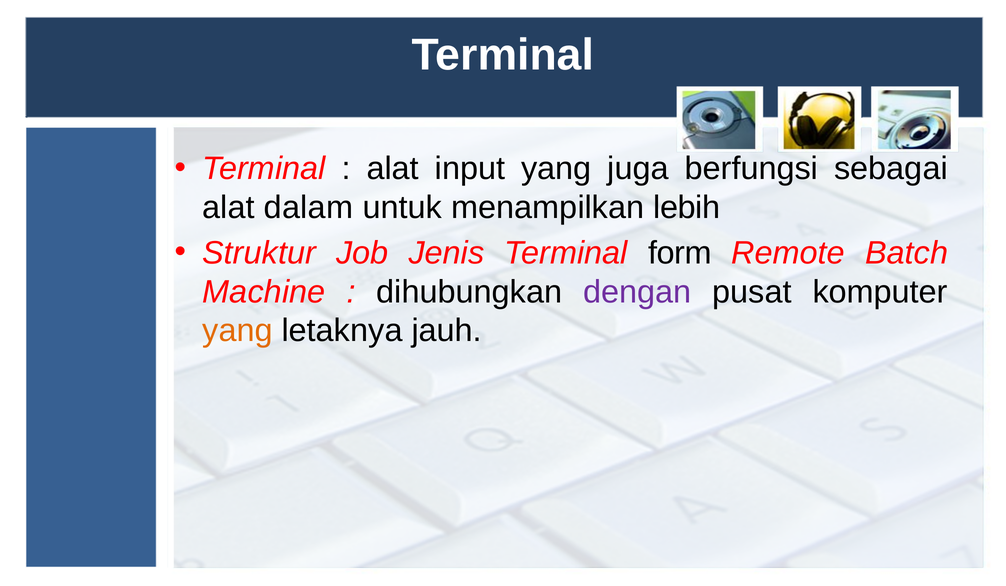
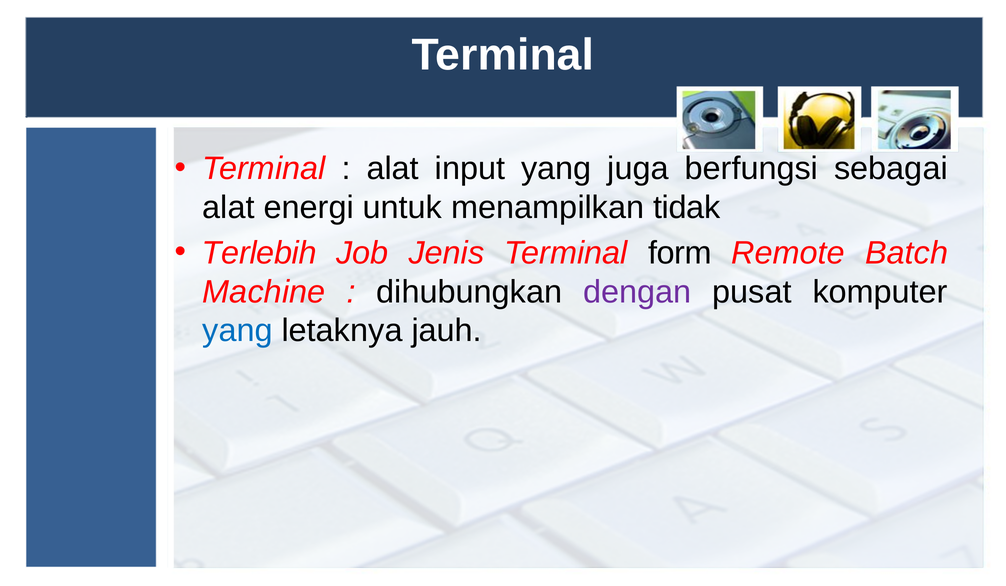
dalam: dalam -> energi (309, 208)
lebih: lebih -> tidak (687, 208)
Struktur: Struktur -> Terlebih (259, 253)
yang colour: orange -> blue (238, 331)
